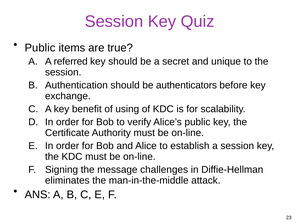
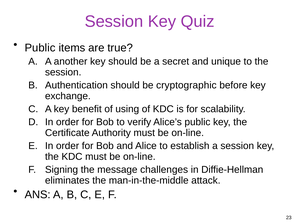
referred: referred -> another (71, 61)
authenticators: authenticators -> cryptographic (186, 85)
